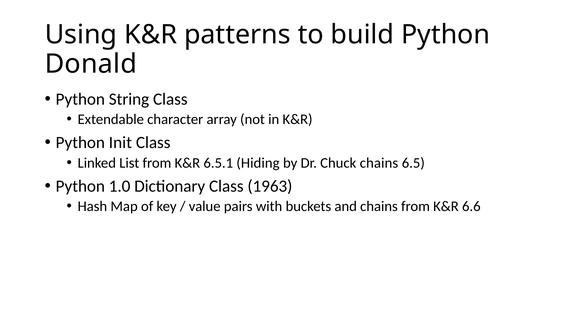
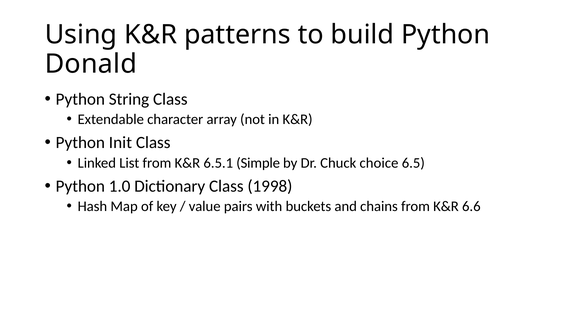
Hiding: Hiding -> Simple (258, 163)
Chuck chains: chains -> choice (379, 163)
1963: 1963 -> 1998 (270, 186)
